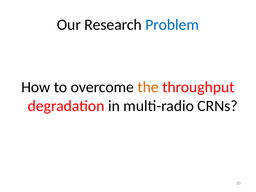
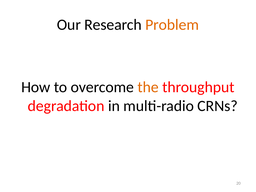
Problem colour: blue -> orange (172, 25)
